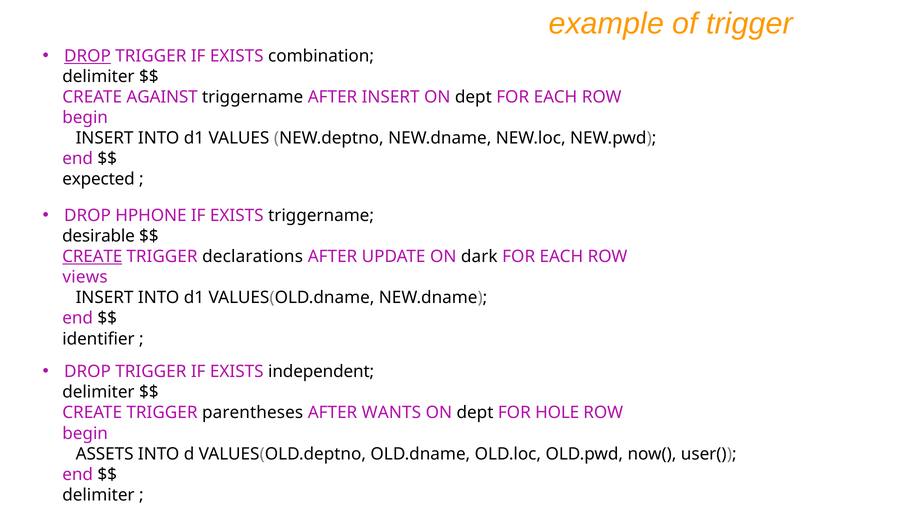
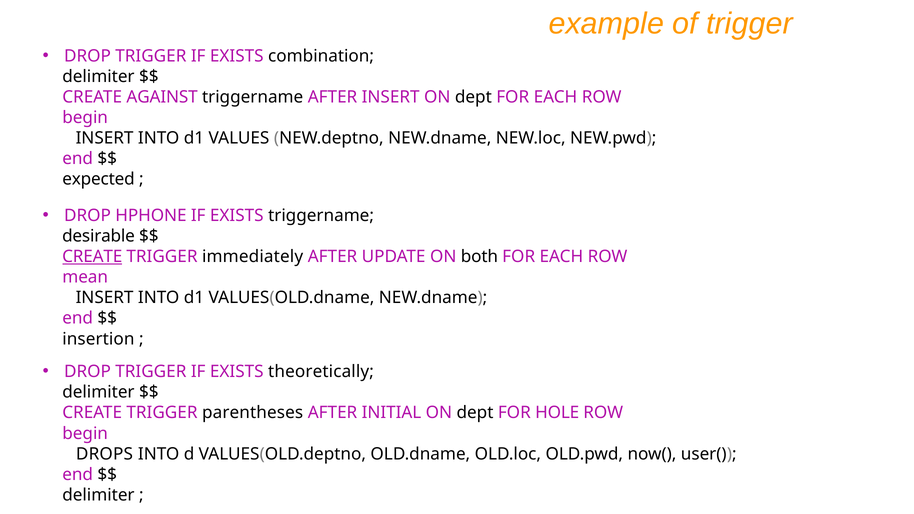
DROP underline: present -> none (87, 56)
declarations: declarations -> immediately (253, 257)
dark: dark -> both (479, 257)
views: views -> mean (85, 277)
identifier: identifier -> insertion (98, 339)
independent: independent -> theoretically (321, 372)
WANTS: WANTS -> INITIAL (392, 413)
ASSETS: ASSETS -> DROPS (104, 454)
